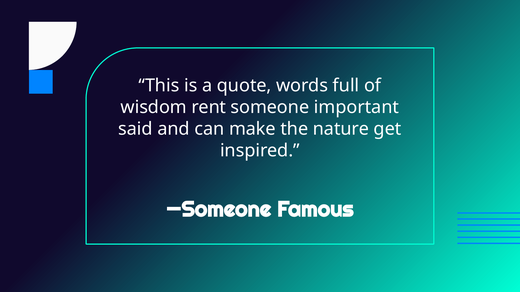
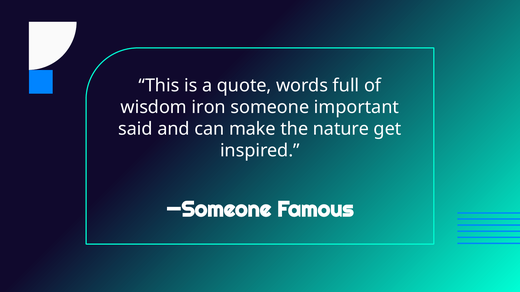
rent: rent -> iron (209, 107)
